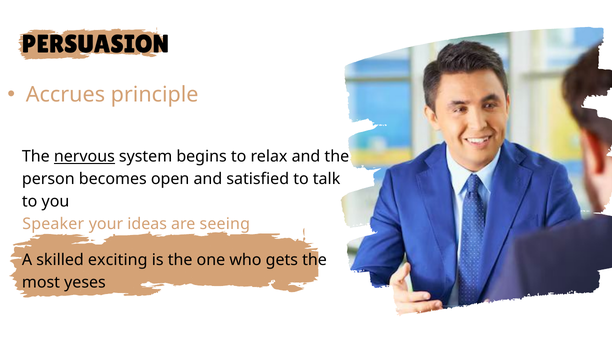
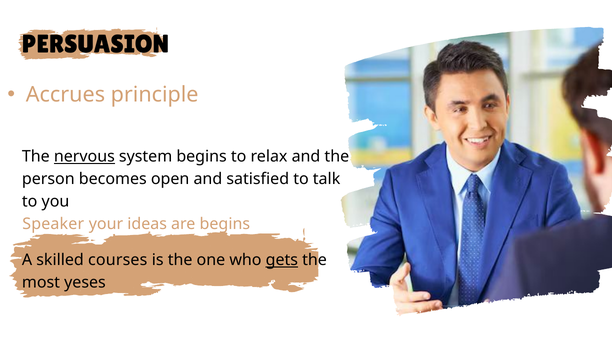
are seeing: seeing -> begins (225, 224)
exciting: exciting -> courses (118, 260)
gets underline: none -> present (282, 260)
